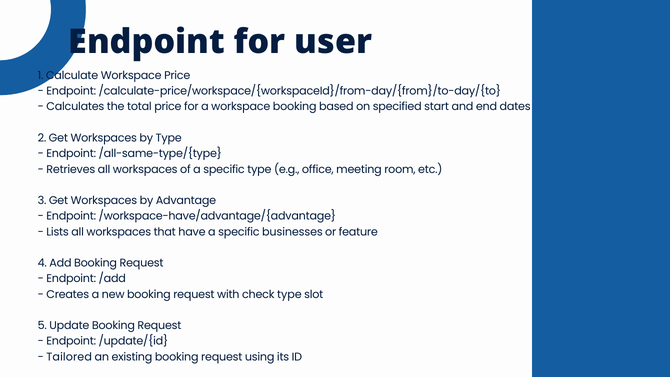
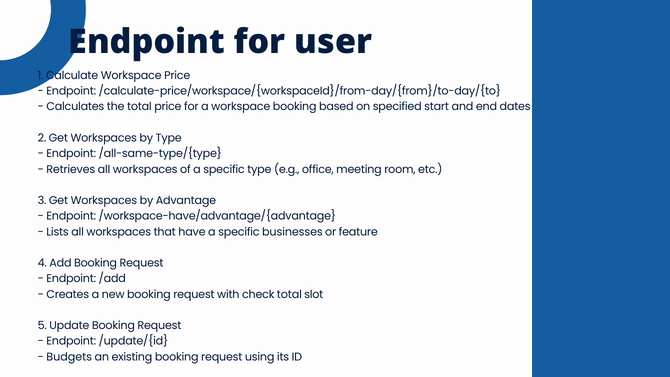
check type: type -> total (289, 294)
Tailored: Tailored -> Budgets (69, 357)
